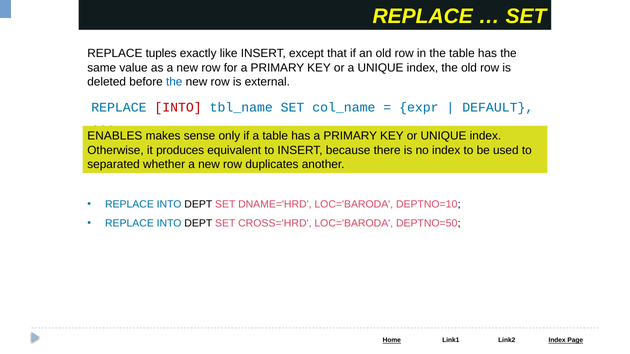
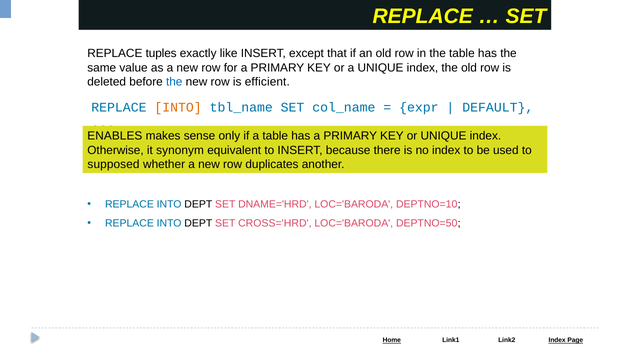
external: external -> efficient (267, 82)
INTO colour: red -> orange (178, 108)
produces: produces -> synonym (180, 150)
separated: separated -> supposed (114, 165)
